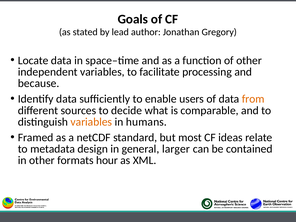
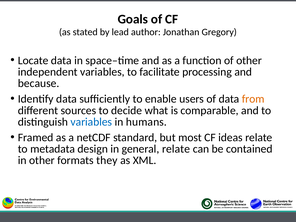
variables colour: orange -> blue (91, 122)
general larger: larger -> relate (176, 149)
hour: hour -> they (107, 160)
